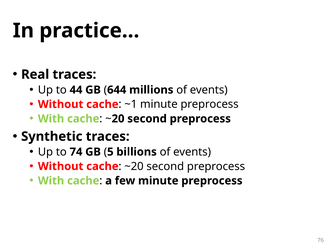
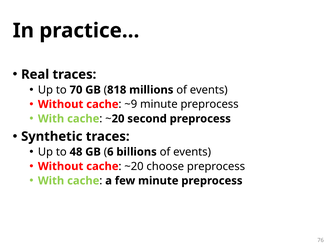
44: 44 -> 70 (76, 90)
644: 644 -> 818 (117, 90)
~1: ~1 -> ~9 (131, 104)
74: 74 -> 48 (76, 152)
5: 5 -> 6 (110, 152)
~20 second: second -> choose (165, 166)
